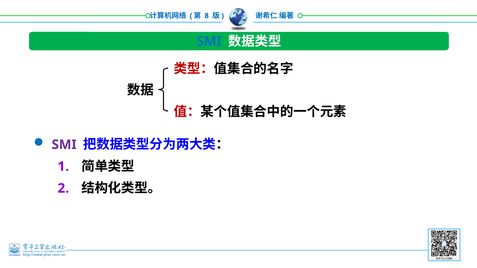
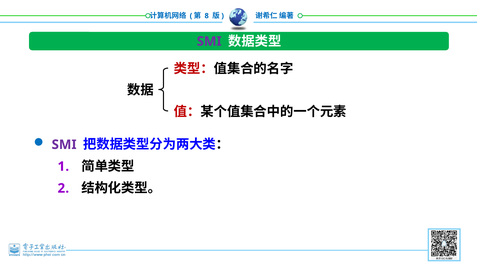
SMI colour: blue -> purple (209, 41)
